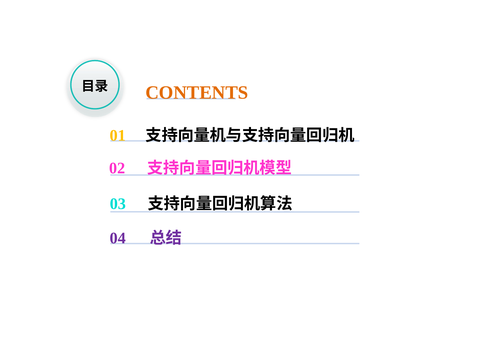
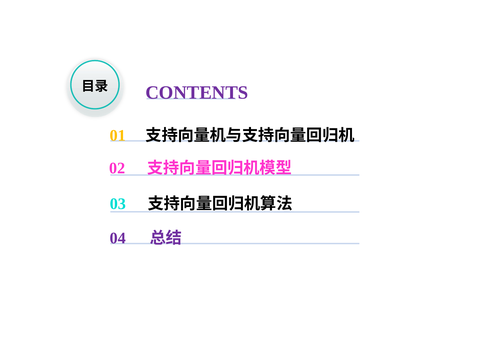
CONTENTS colour: orange -> purple (197, 92)
